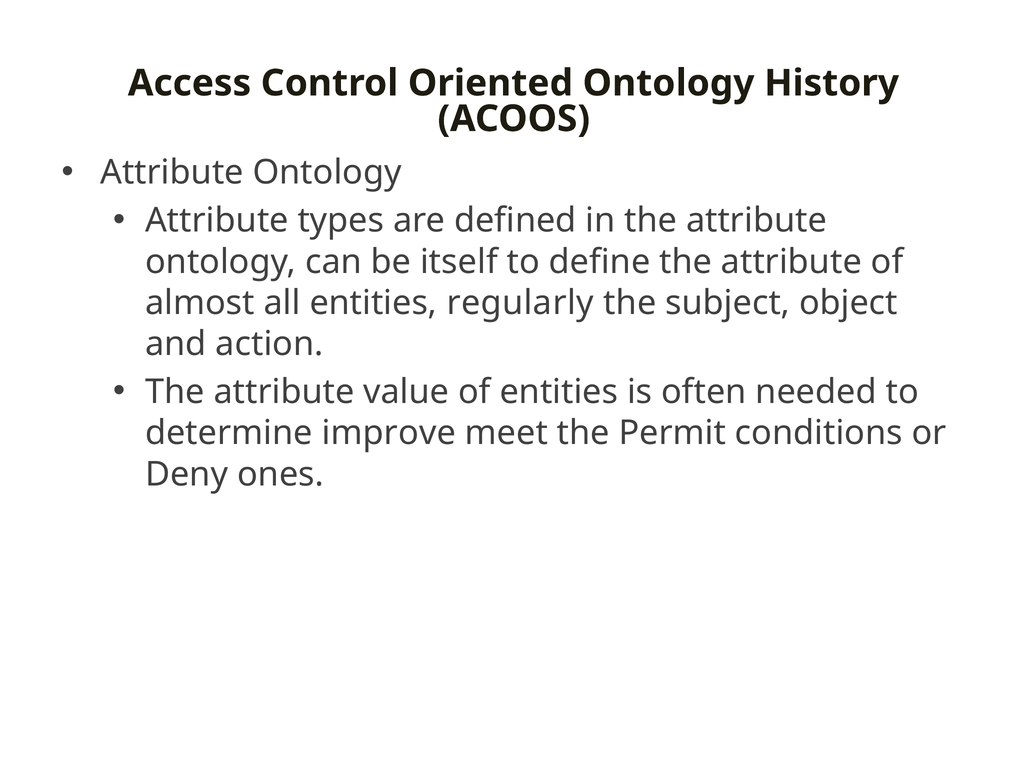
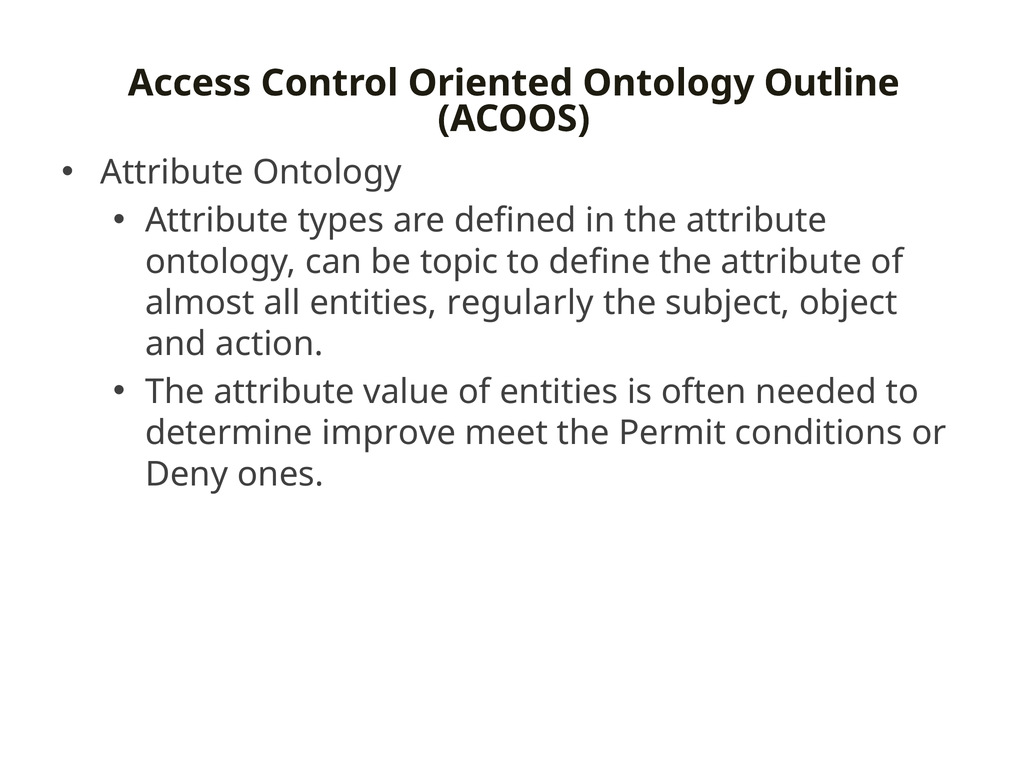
History: History -> Outline (832, 83)
itself: itself -> topic (459, 262)
